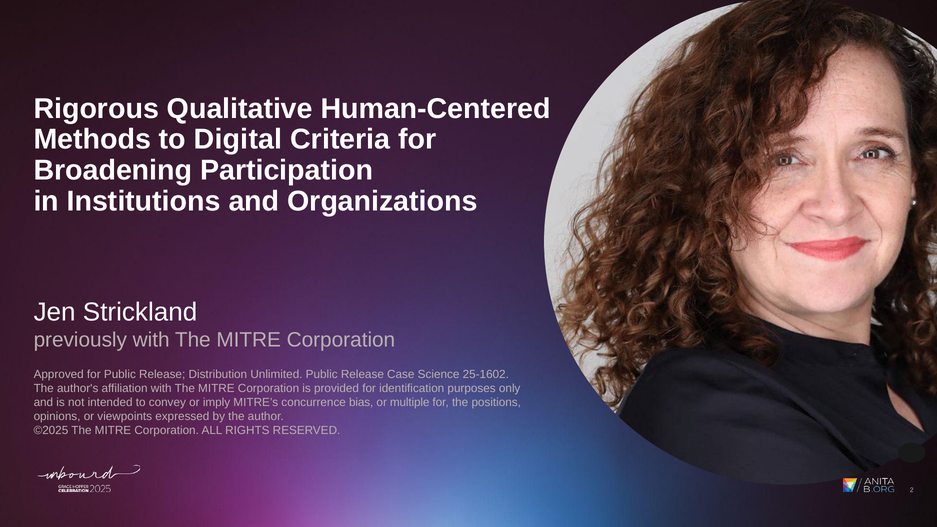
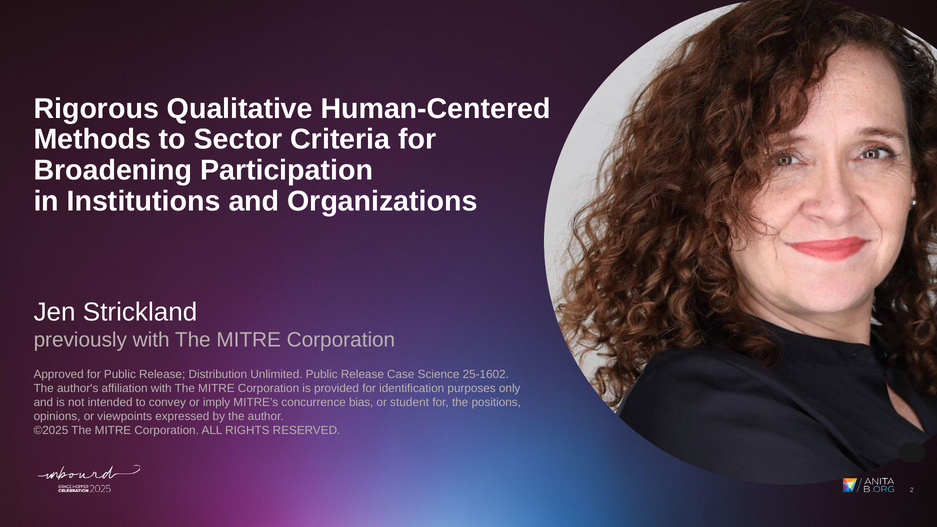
Digital: Digital -> Sector (238, 140)
multiple: multiple -> student (410, 402)
